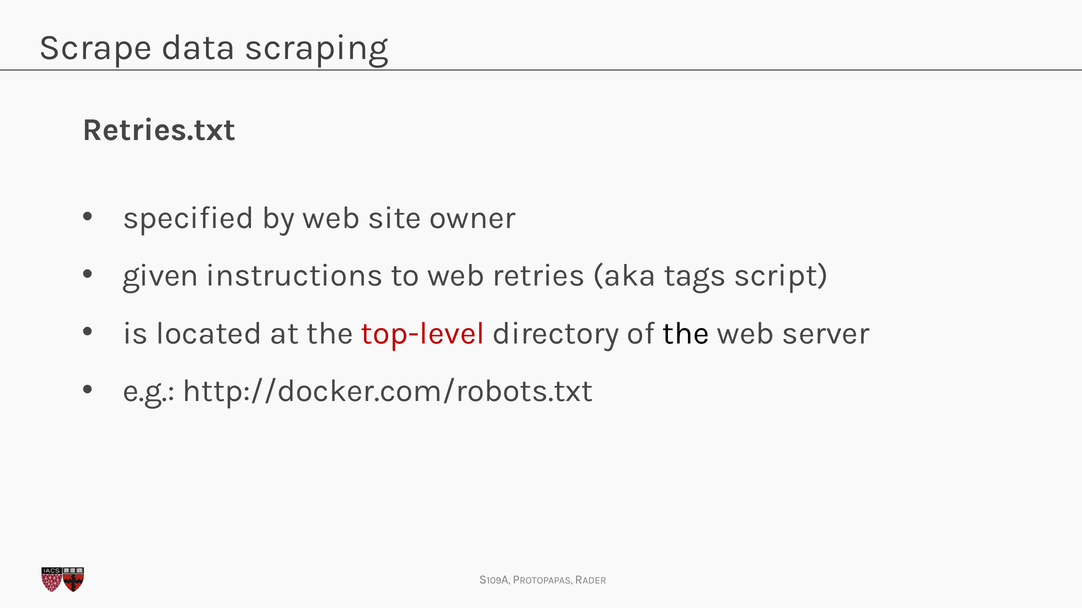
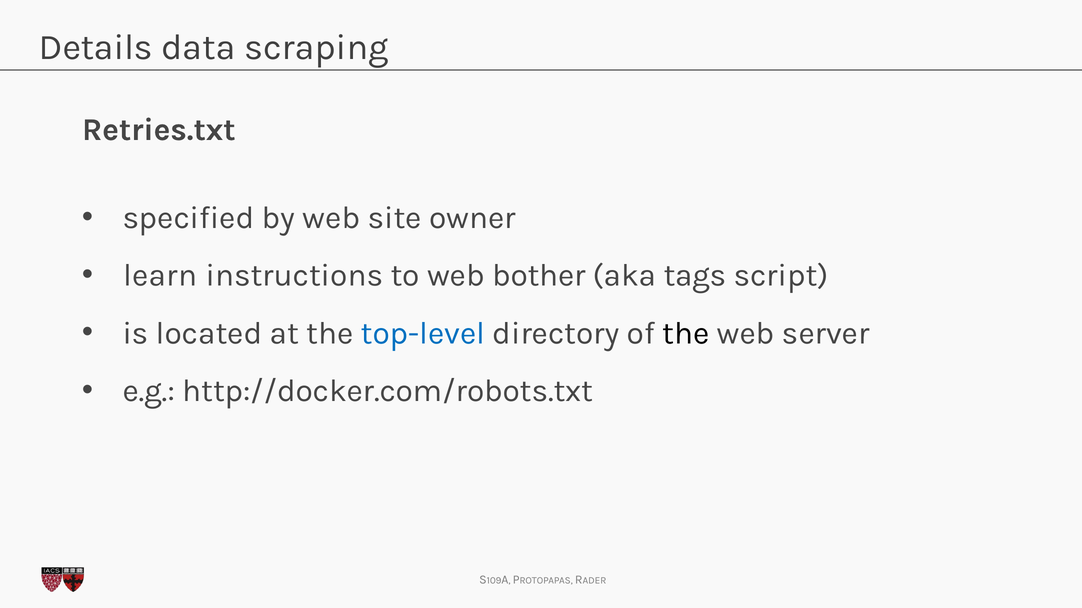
Scrape: Scrape -> Details (96, 47)
given: given -> learn (160, 276)
retries: retries -> bother (539, 276)
top-level colour: red -> blue (423, 334)
